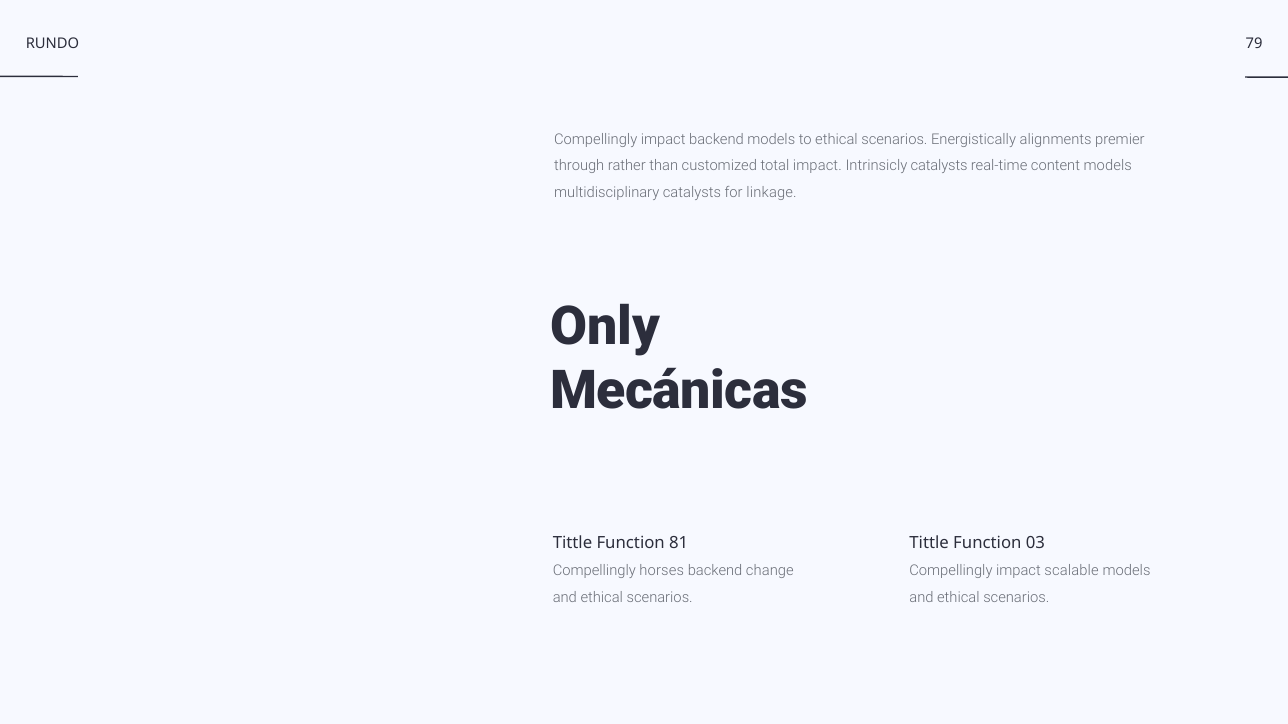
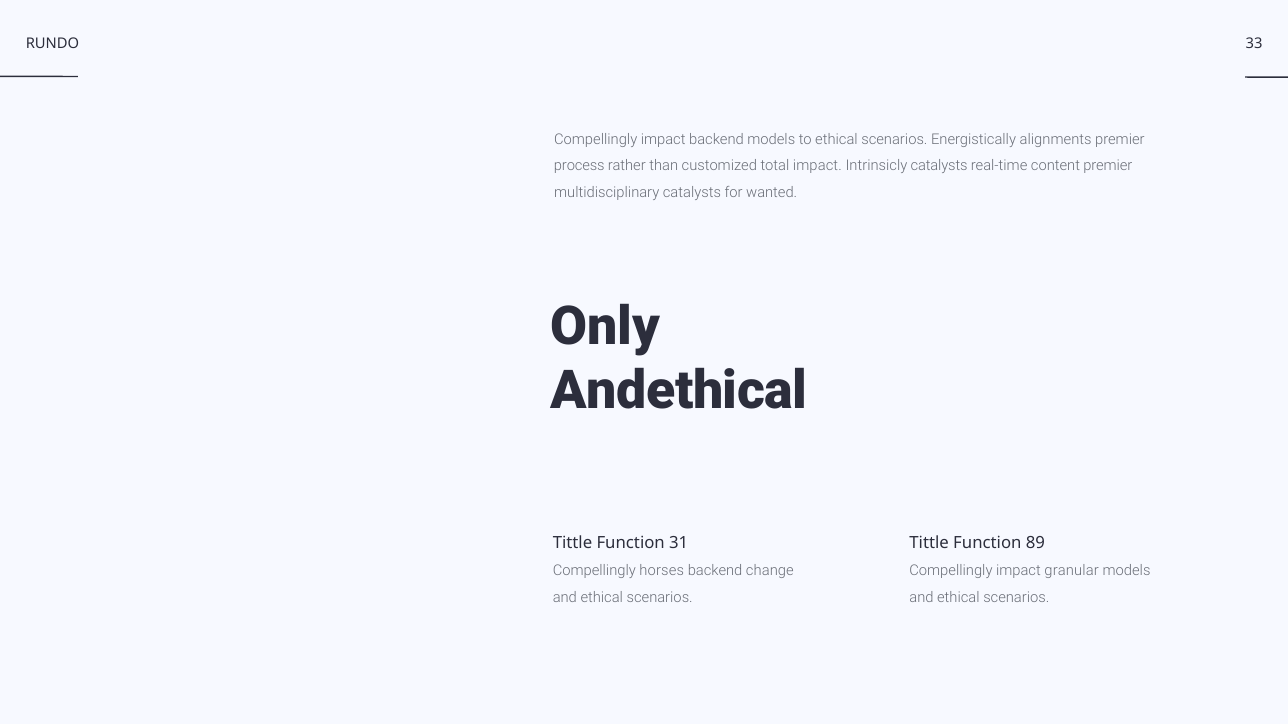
79: 79 -> 33 (1254, 43)
through: through -> process (579, 166)
content models: models -> premier (1108, 166)
linkage: linkage -> wanted (772, 193)
Mecánicas: Mecánicas -> Andethical (679, 391)
81: 81 -> 31 (679, 543)
03: 03 -> 89 (1035, 543)
scalable: scalable -> granular (1072, 571)
